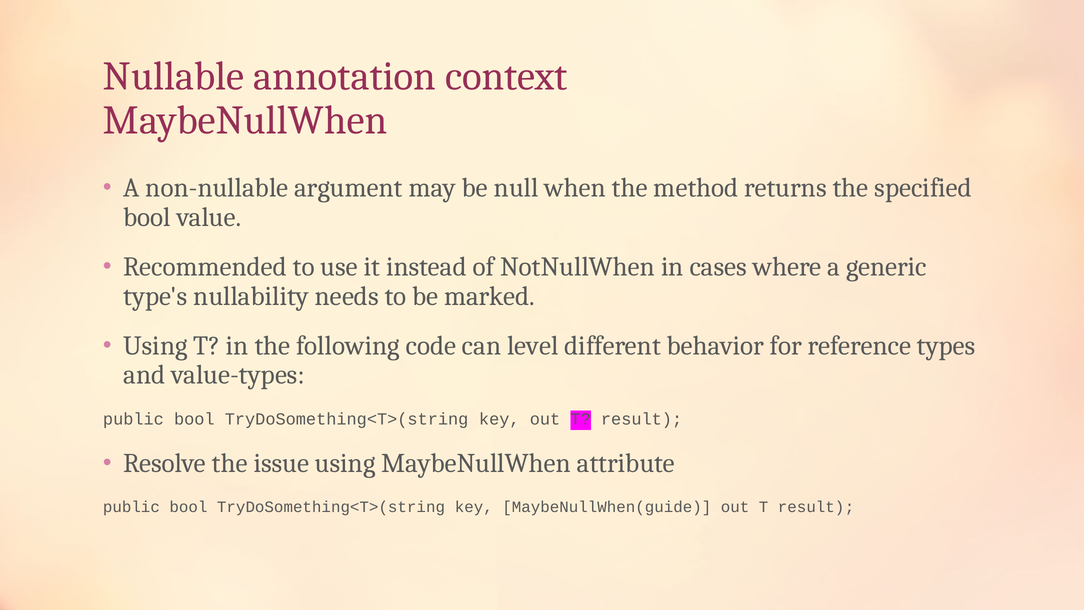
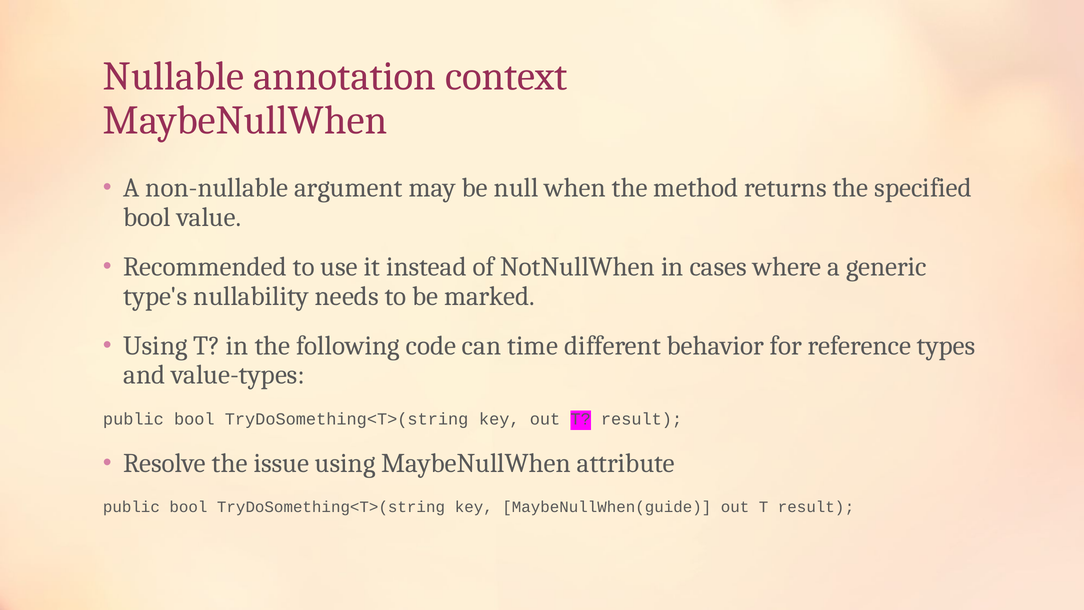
level: level -> time (533, 346)
